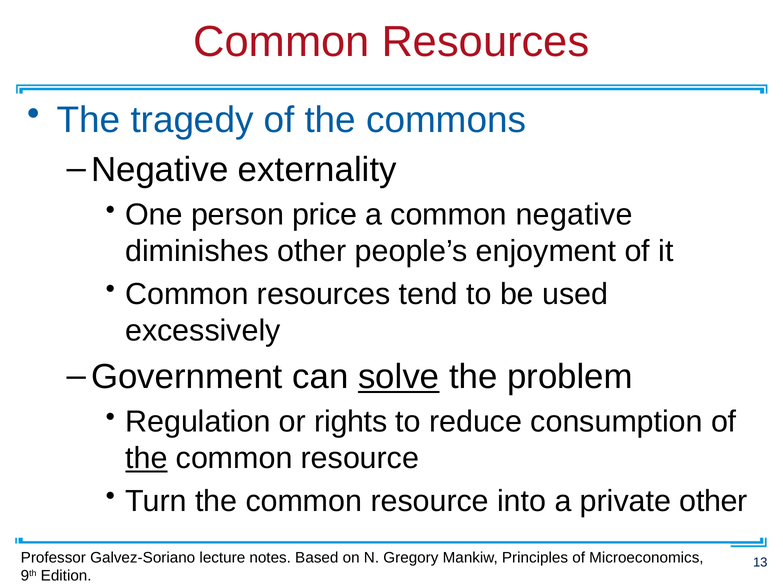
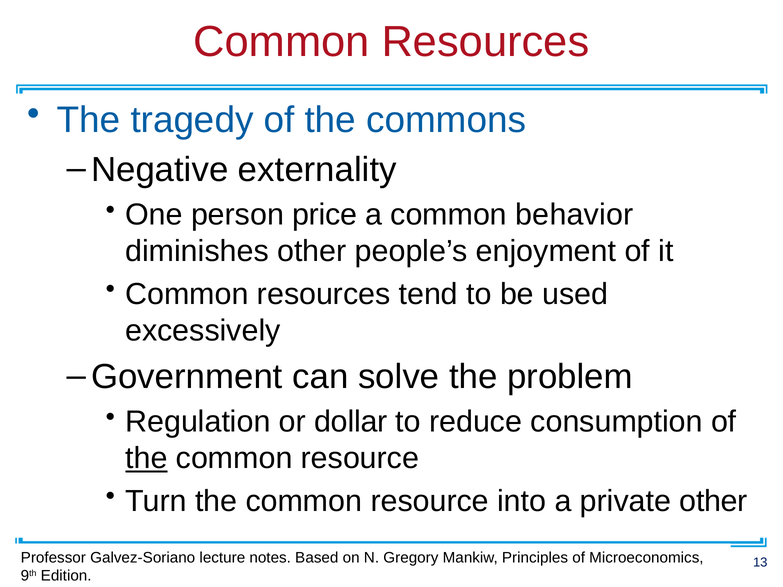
common negative: negative -> behavior (574, 215)
solve underline: present -> none (399, 377)
or rights: rights -> dollar (351, 422)
